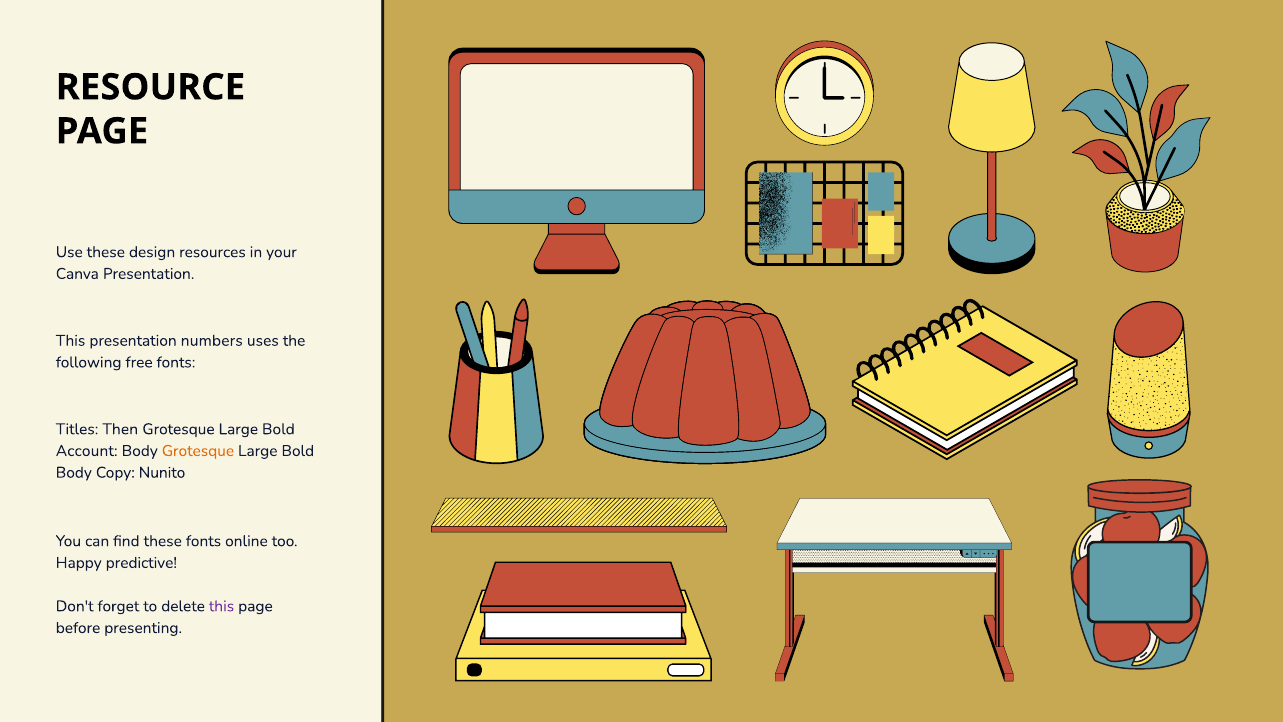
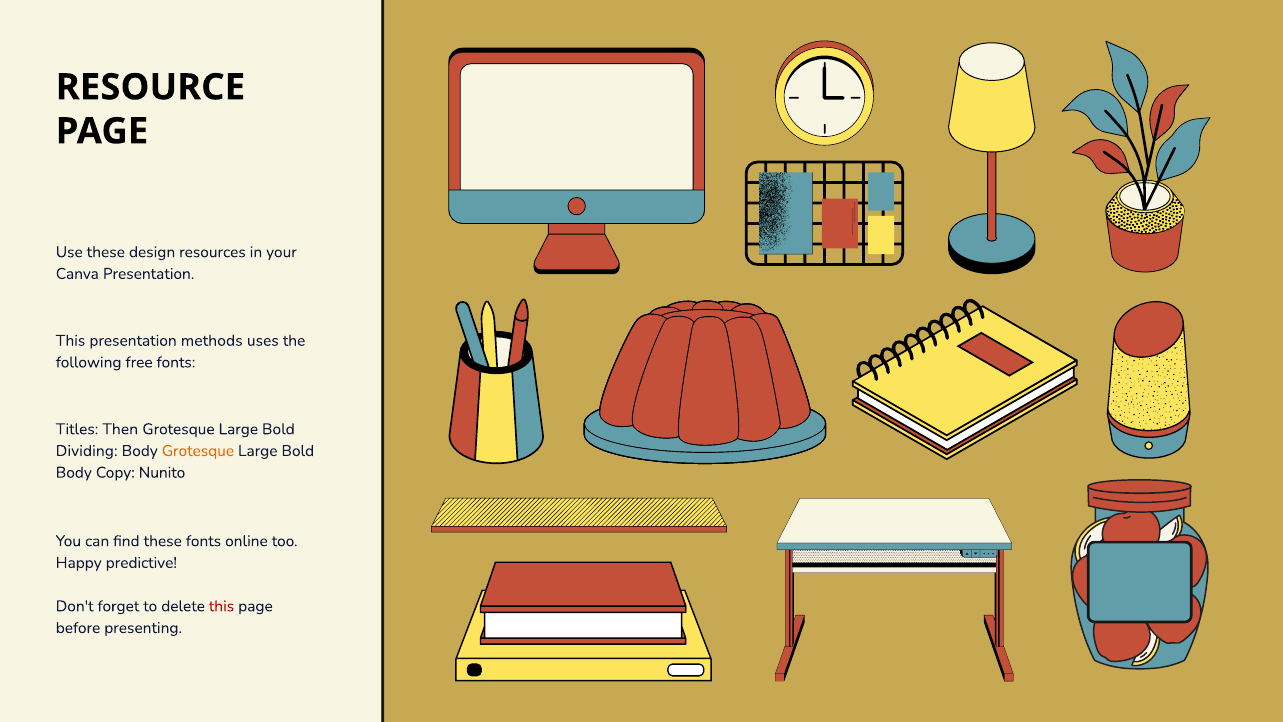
numbers: numbers -> methods (212, 340)
Account: Account -> Dividing (87, 451)
this colour: purple -> red (222, 606)
